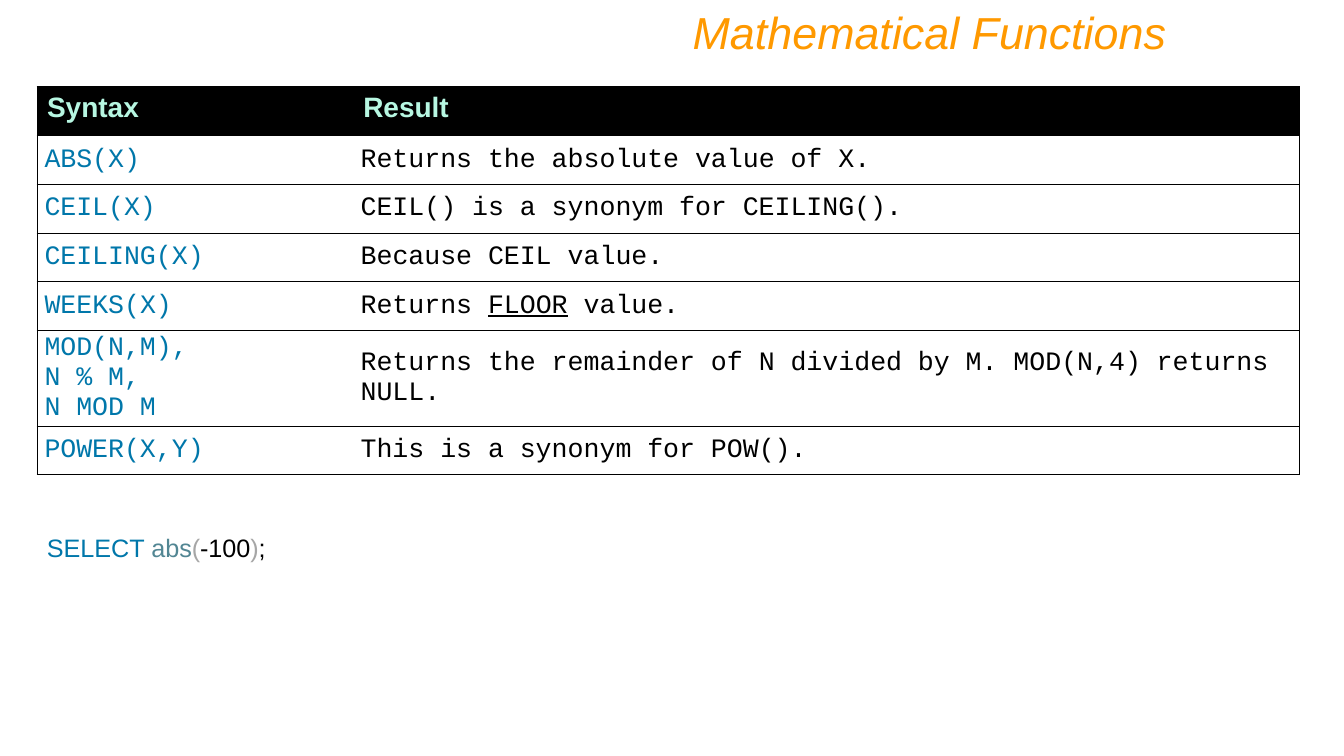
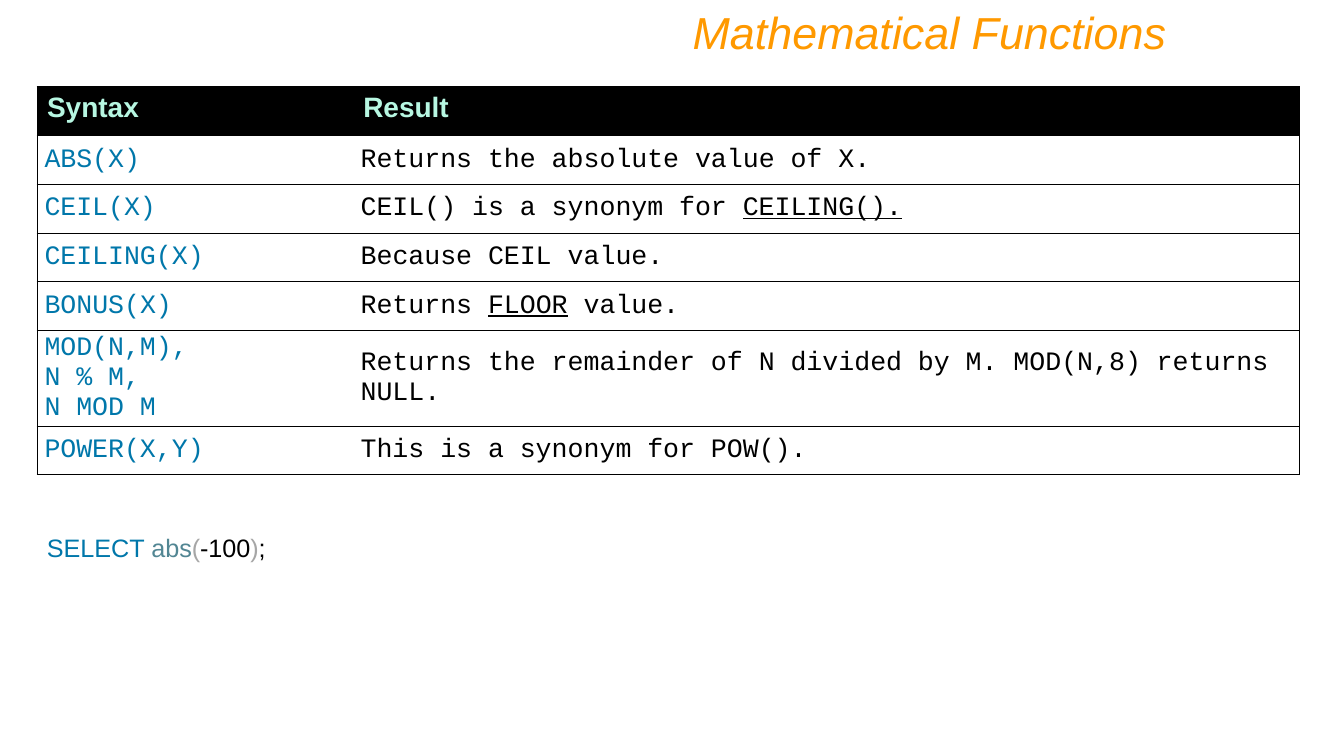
CEILING( underline: none -> present (822, 207)
WEEKS(X: WEEKS(X -> BONUS(X (108, 304)
MOD(N,4: MOD(N,4 -> MOD(N,8 (1077, 362)
